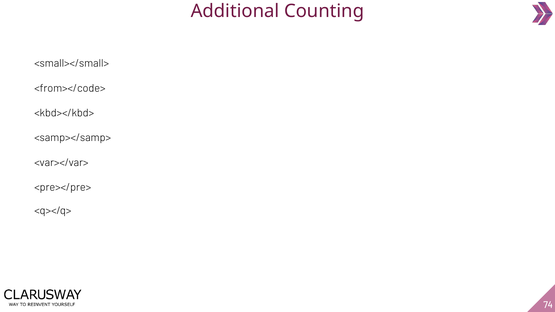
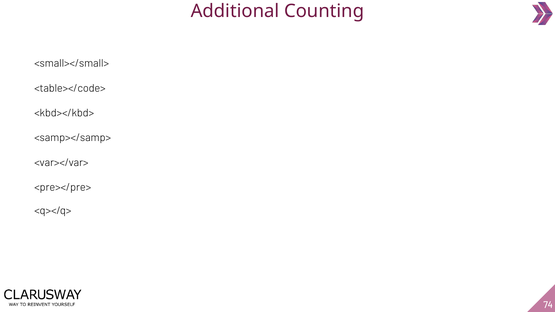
<from></code>: <from></code> -> <table></code> (70, 88)
